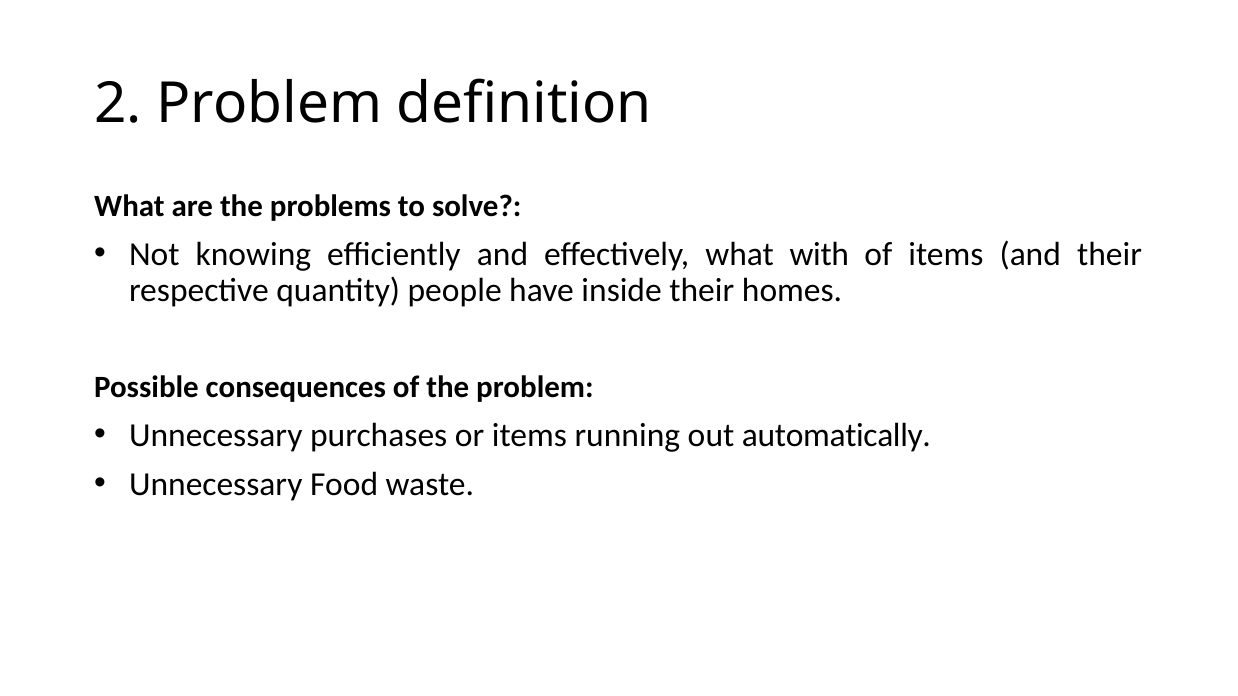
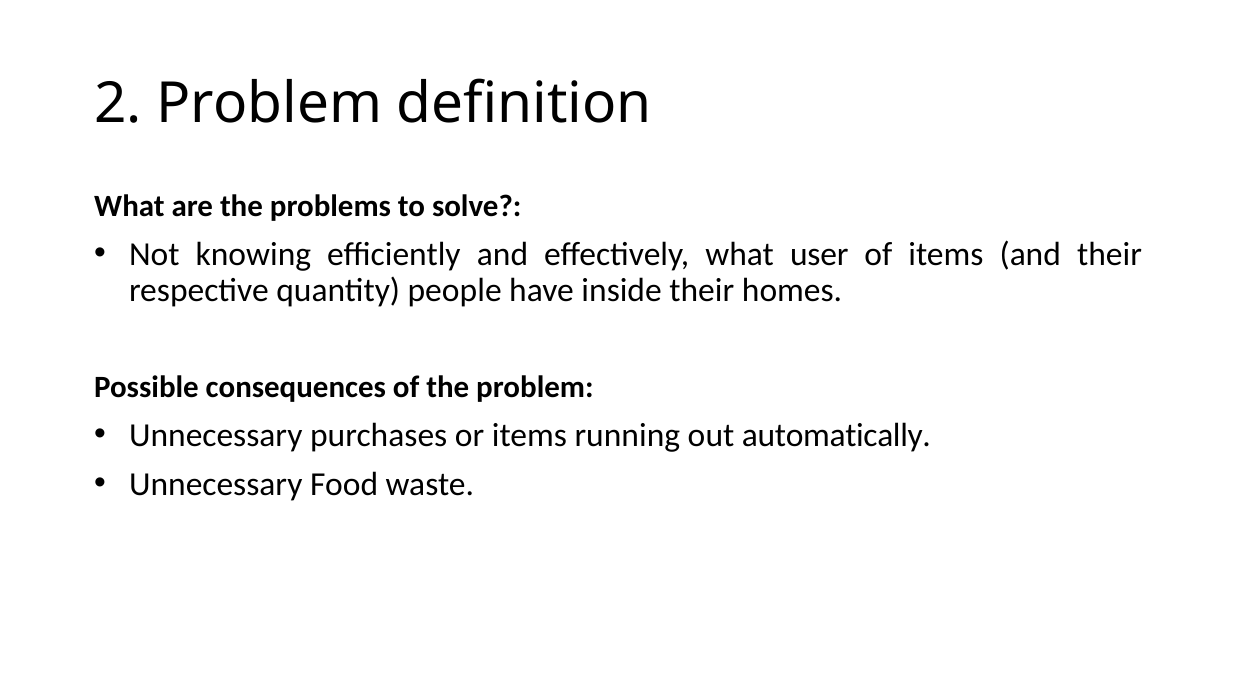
with: with -> user (819, 254)
